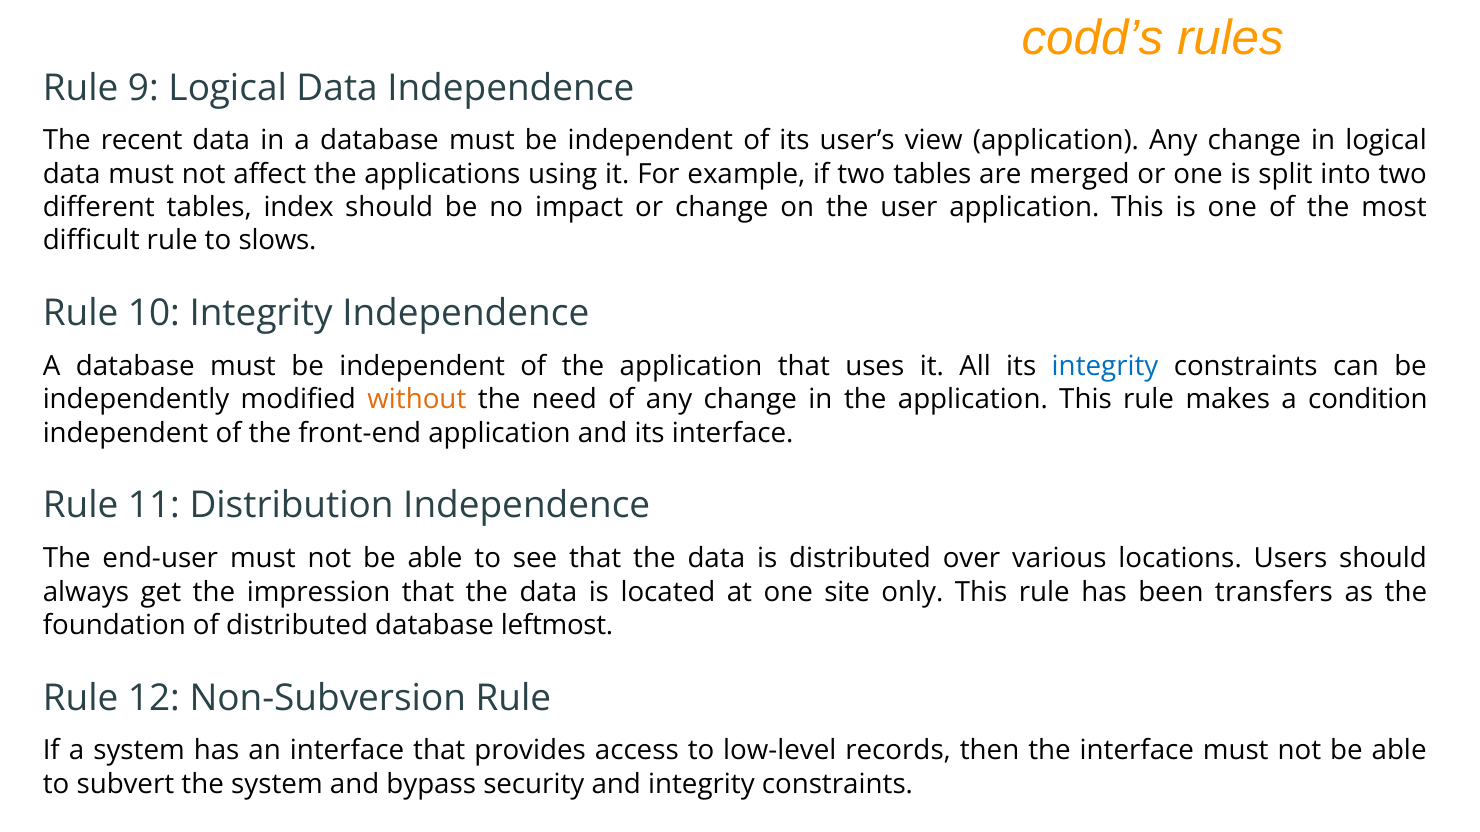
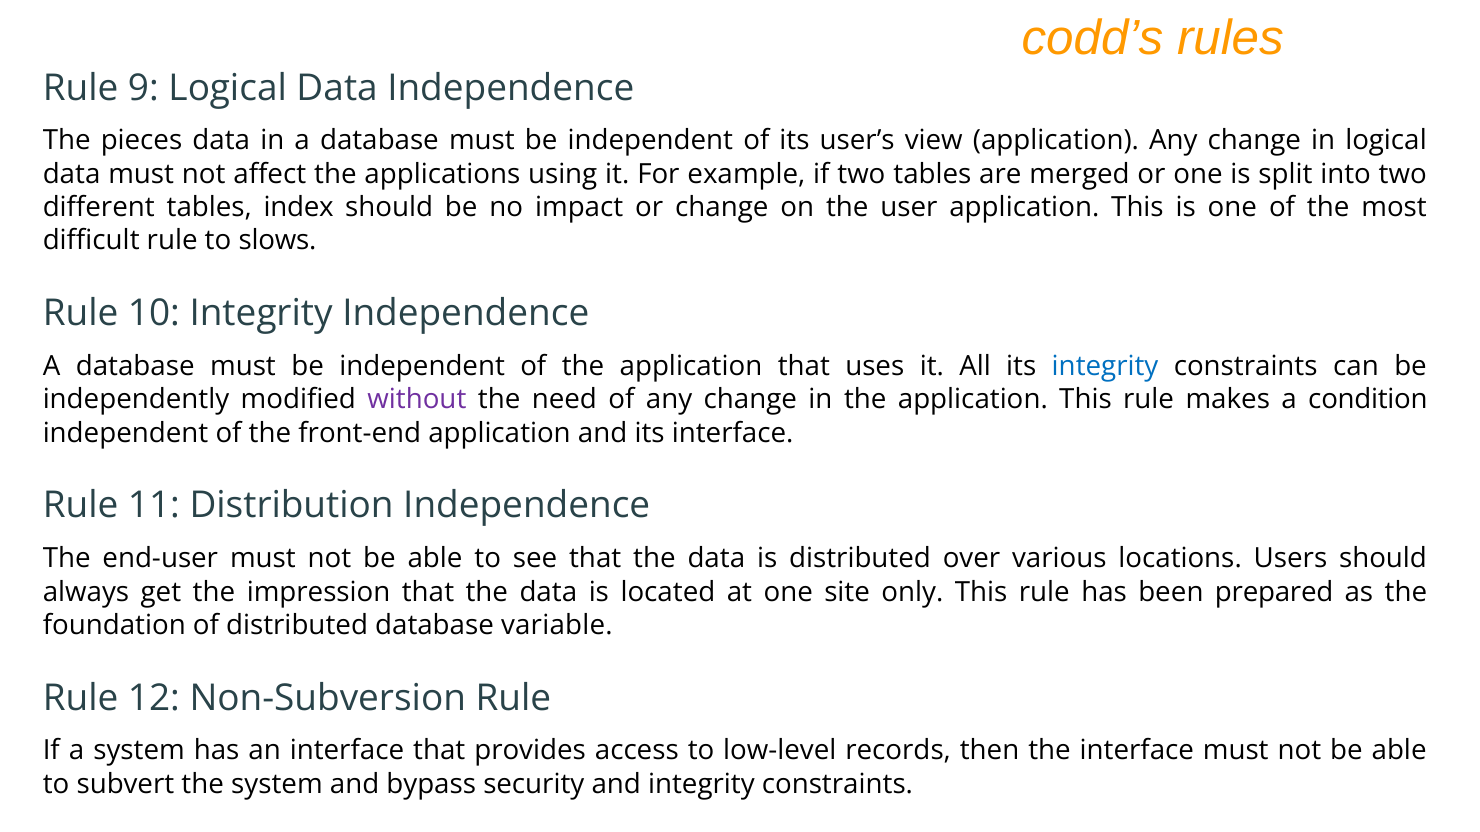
recent: recent -> pieces (141, 141)
without colour: orange -> purple (417, 400)
transfers: transfers -> prepared (1274, 592)
leftmost: leftmost -> variable (557, 626)
